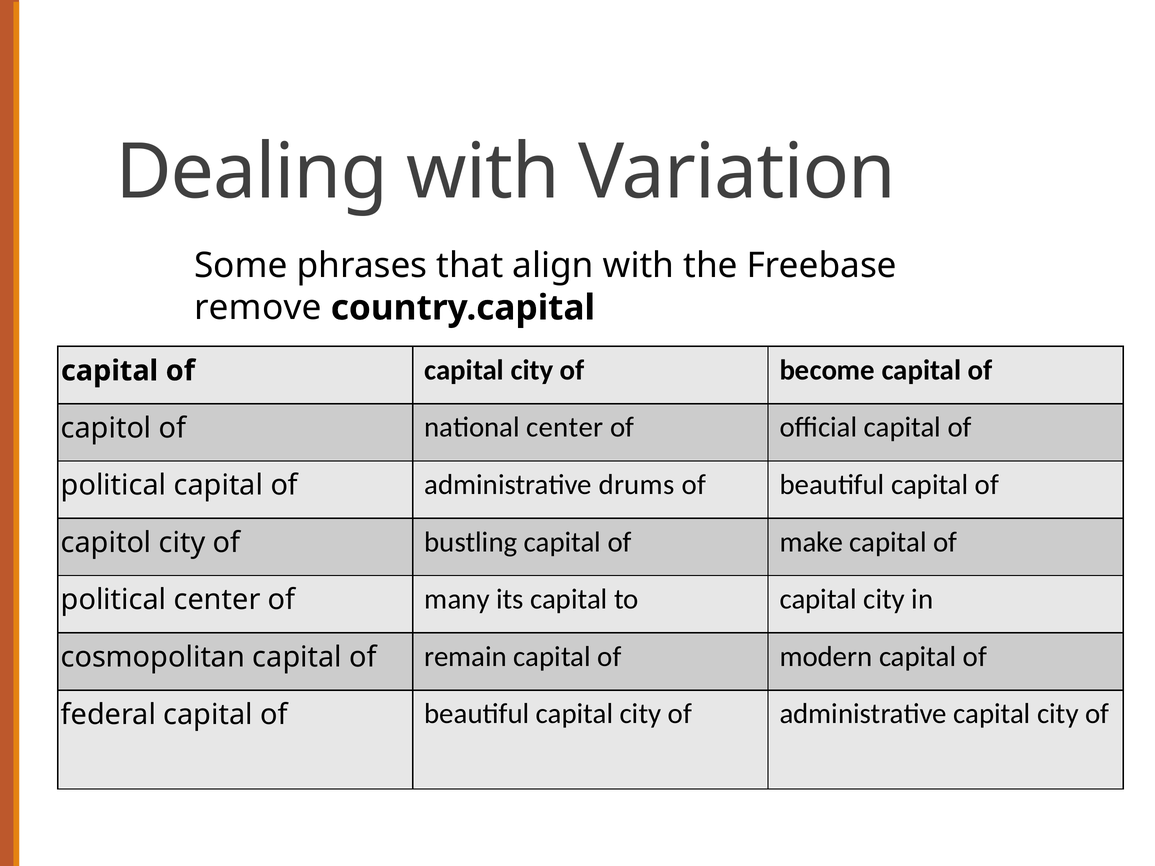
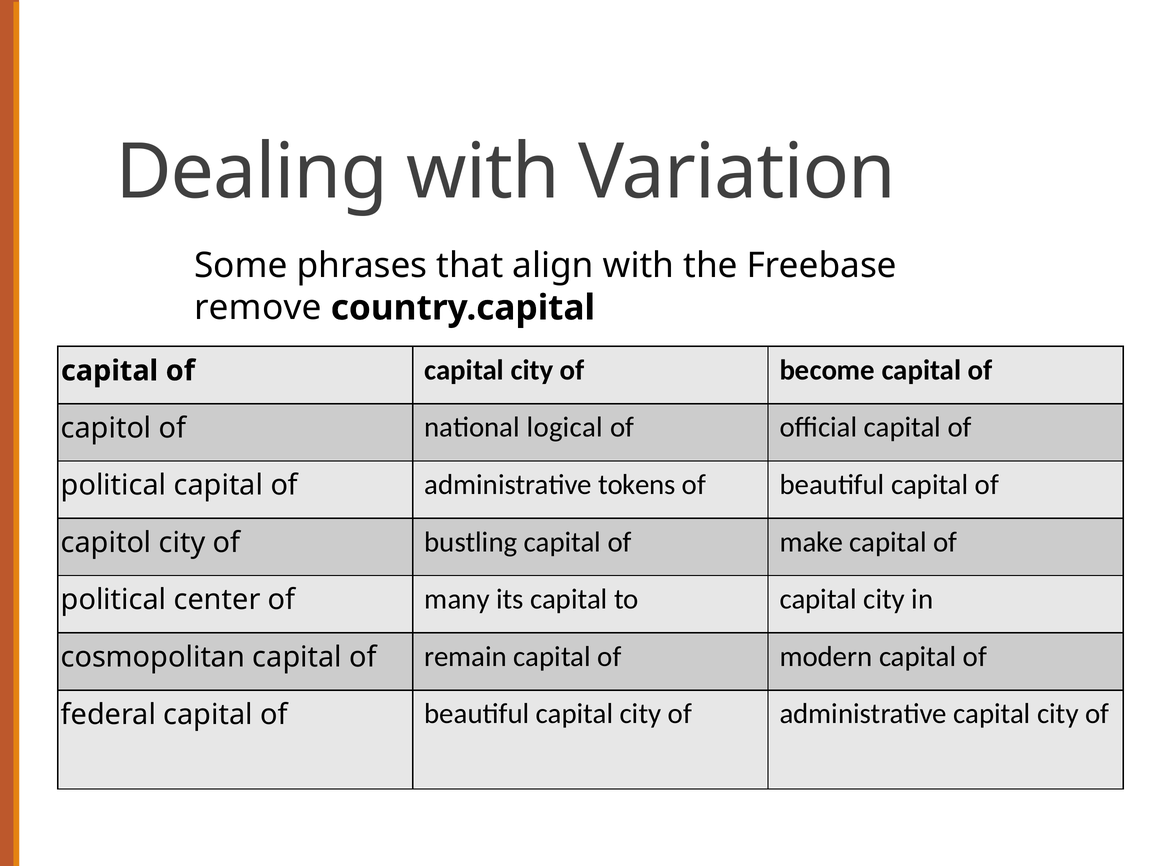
national center: center -> logical (565, 428)
drums: drums -> tokens (637, 485)
